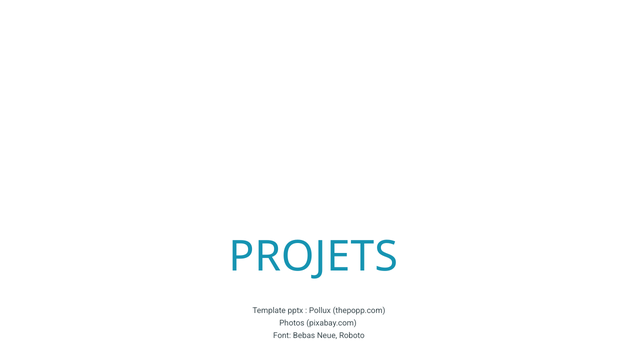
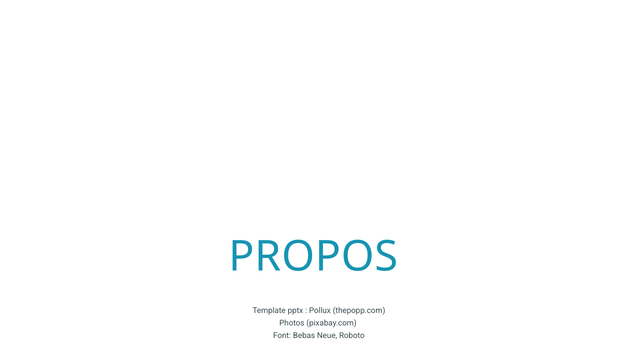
PROJETS: PROJETS -> PROPOS (313, 257)
